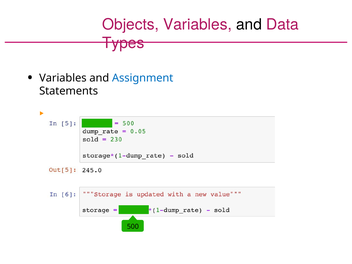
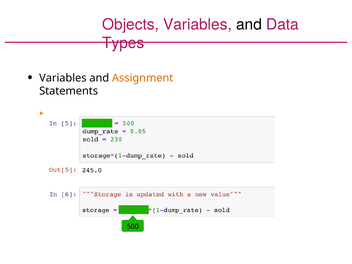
Assignment colour: blue -> orange (143, 78)
